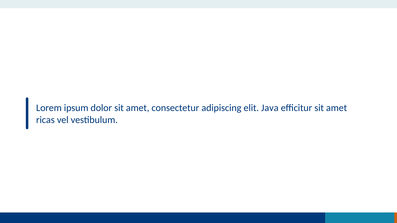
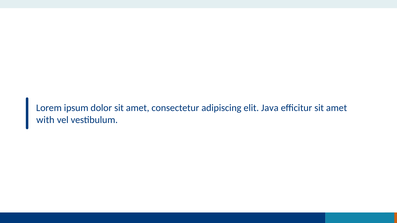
ricas: ricas -> with (45, 120)
